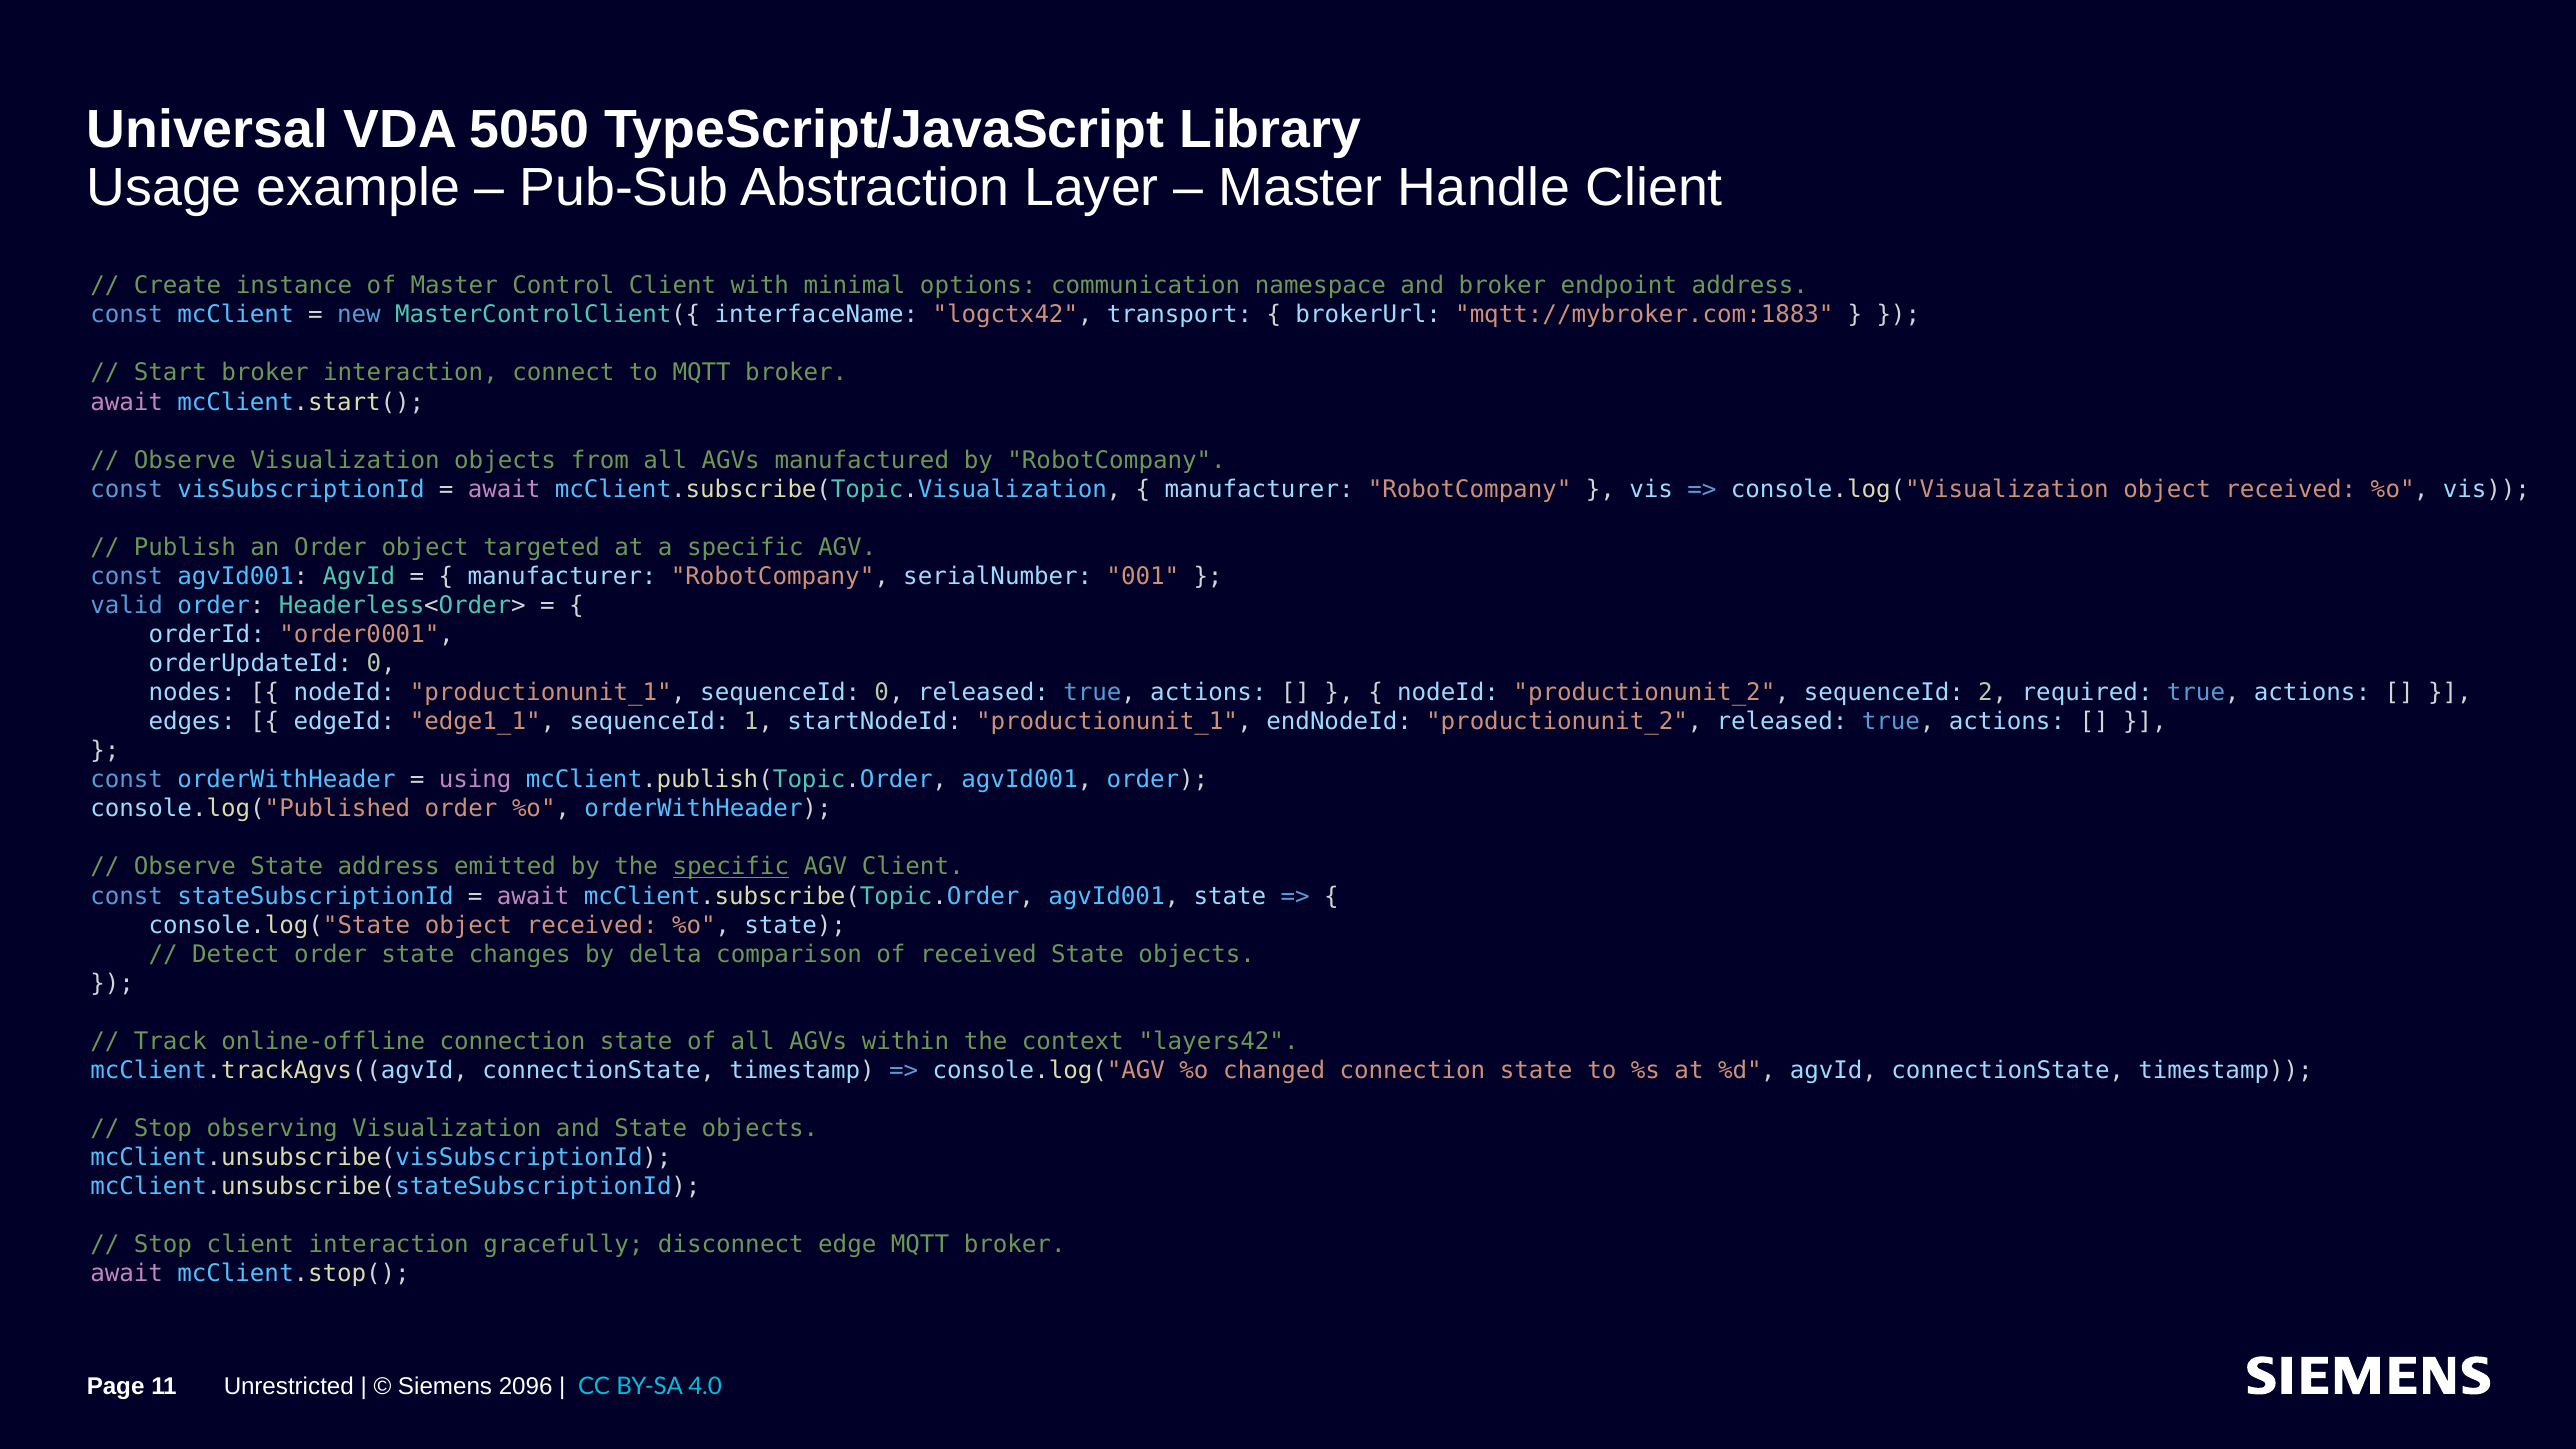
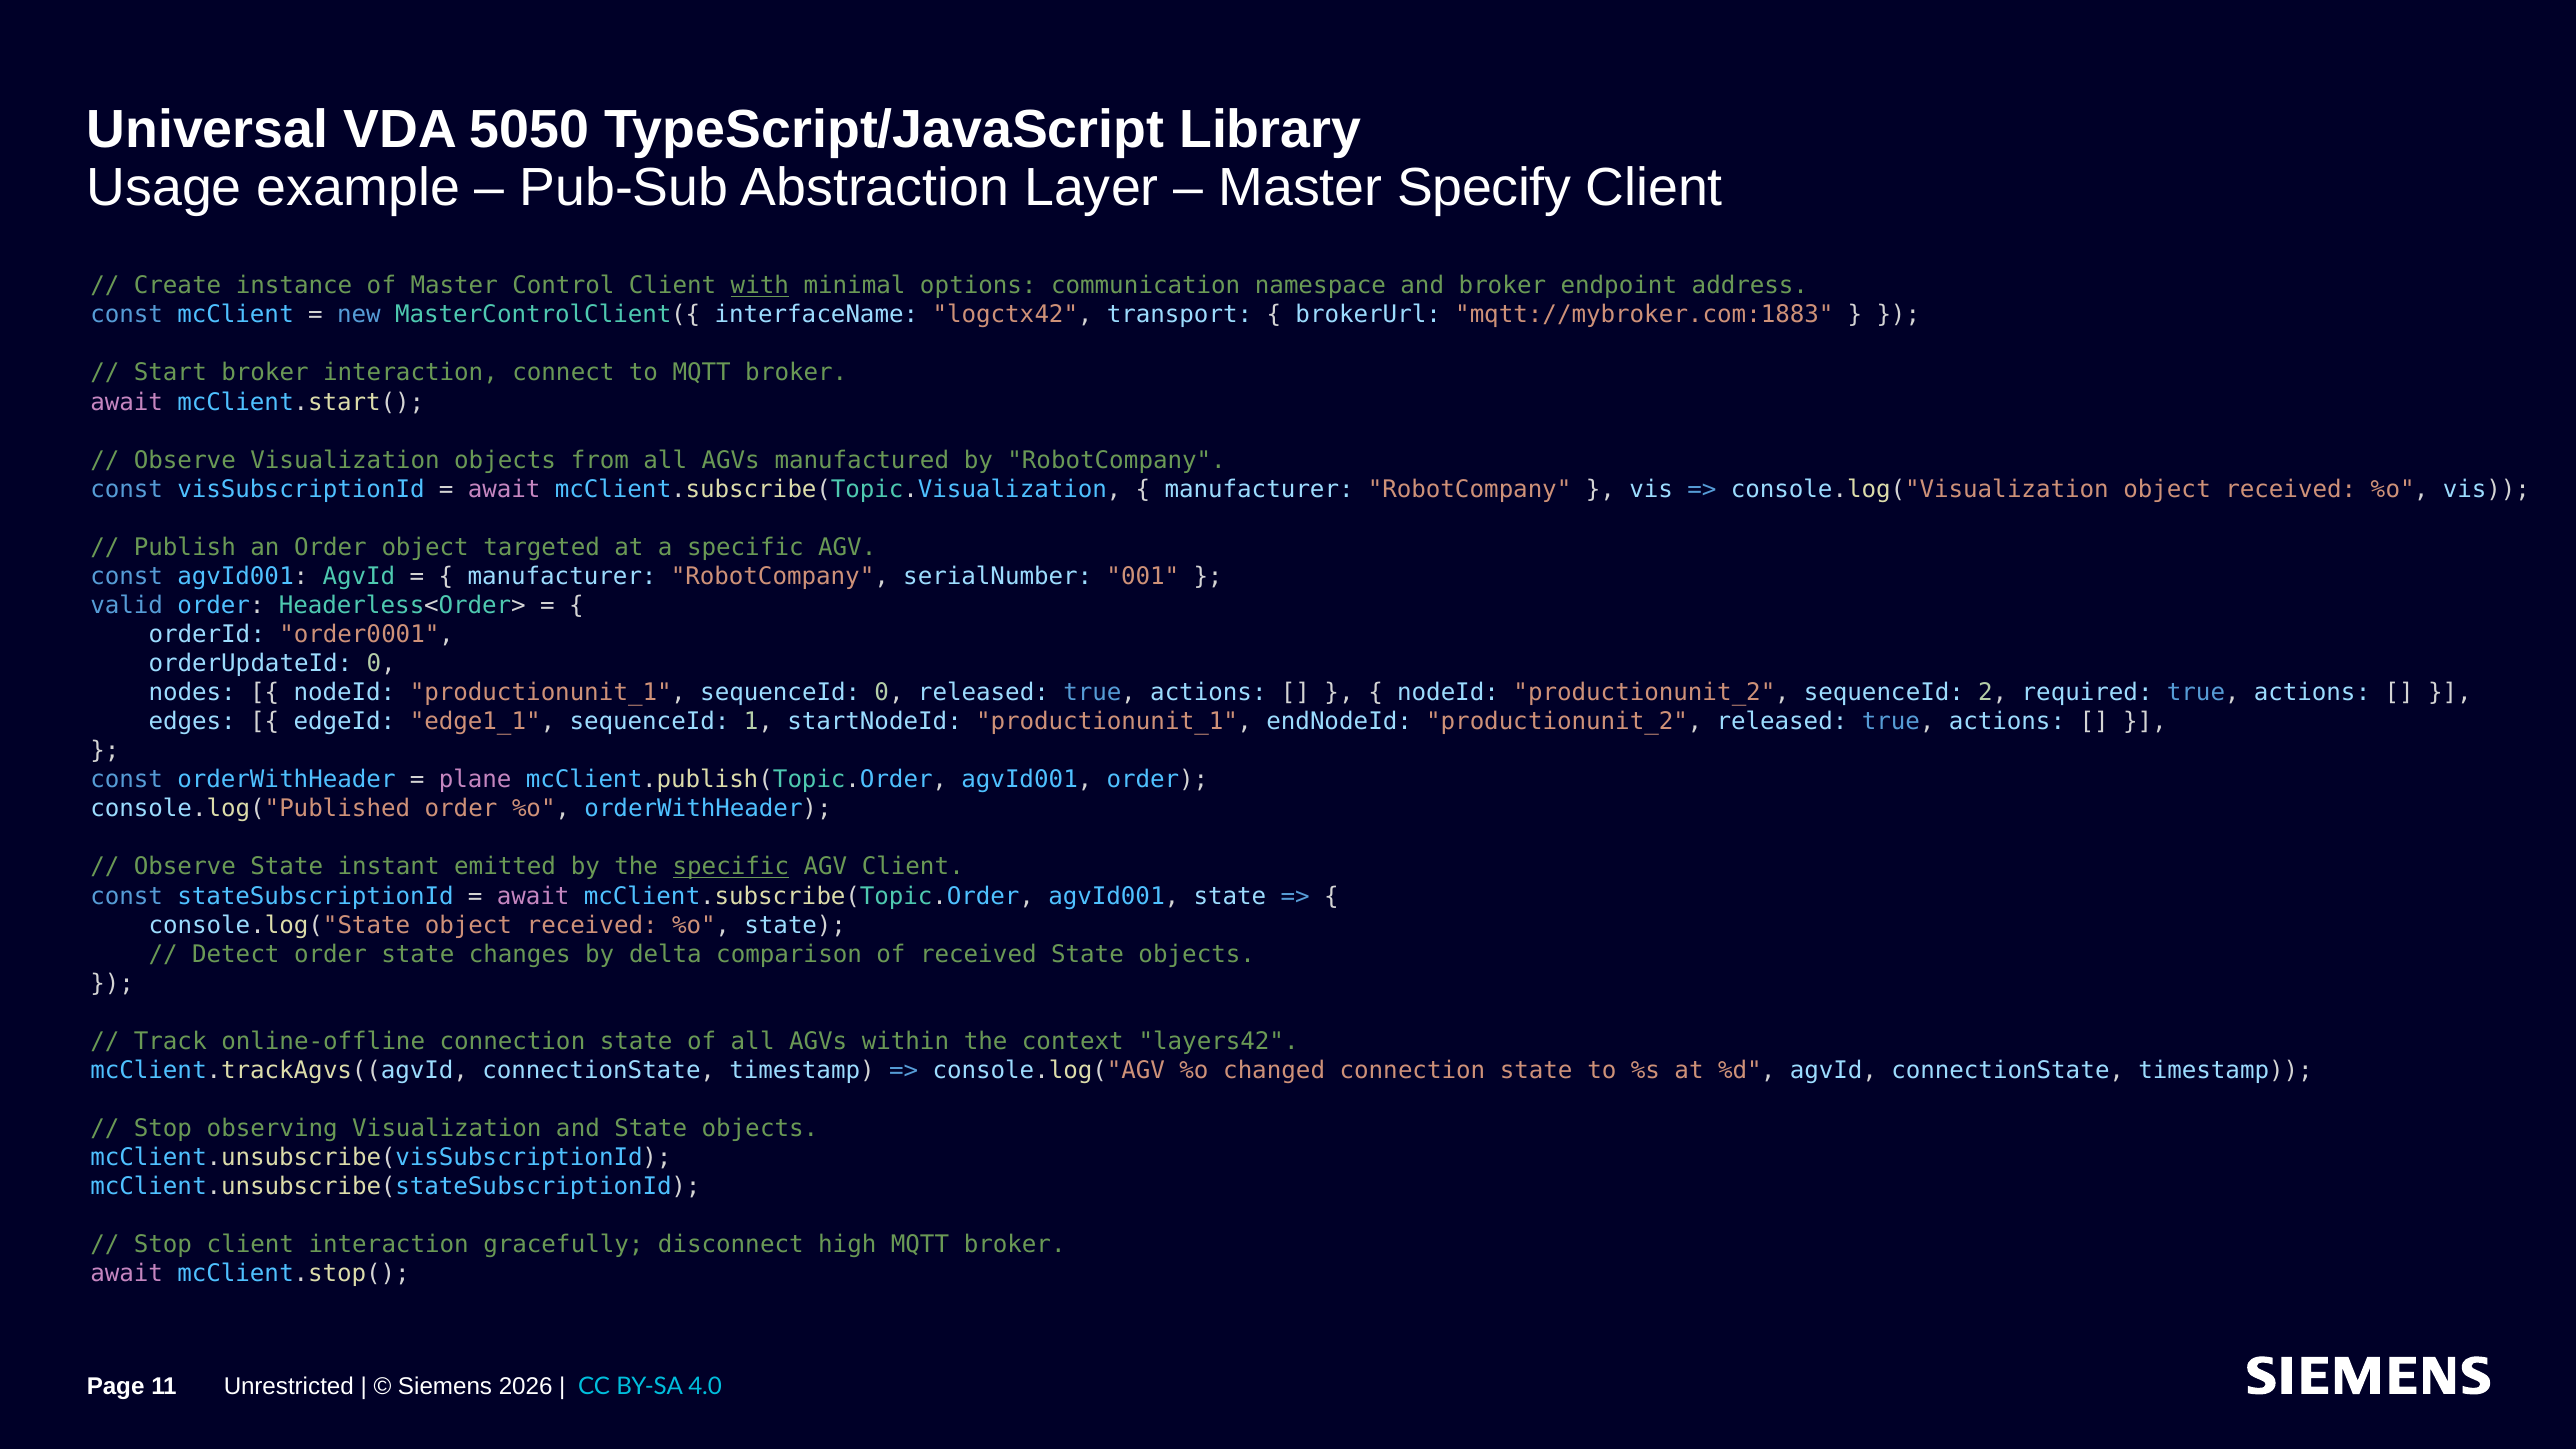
Handle: Handle -> Specify (1484, 188)
with underline: none -> present (760, 286)
using: using -> plane (475, 780)
State address: address -> instant (389, 867)
edge: edge -> high (847, 1245)
2096: 2096 -> 2026 (526, 1386)
